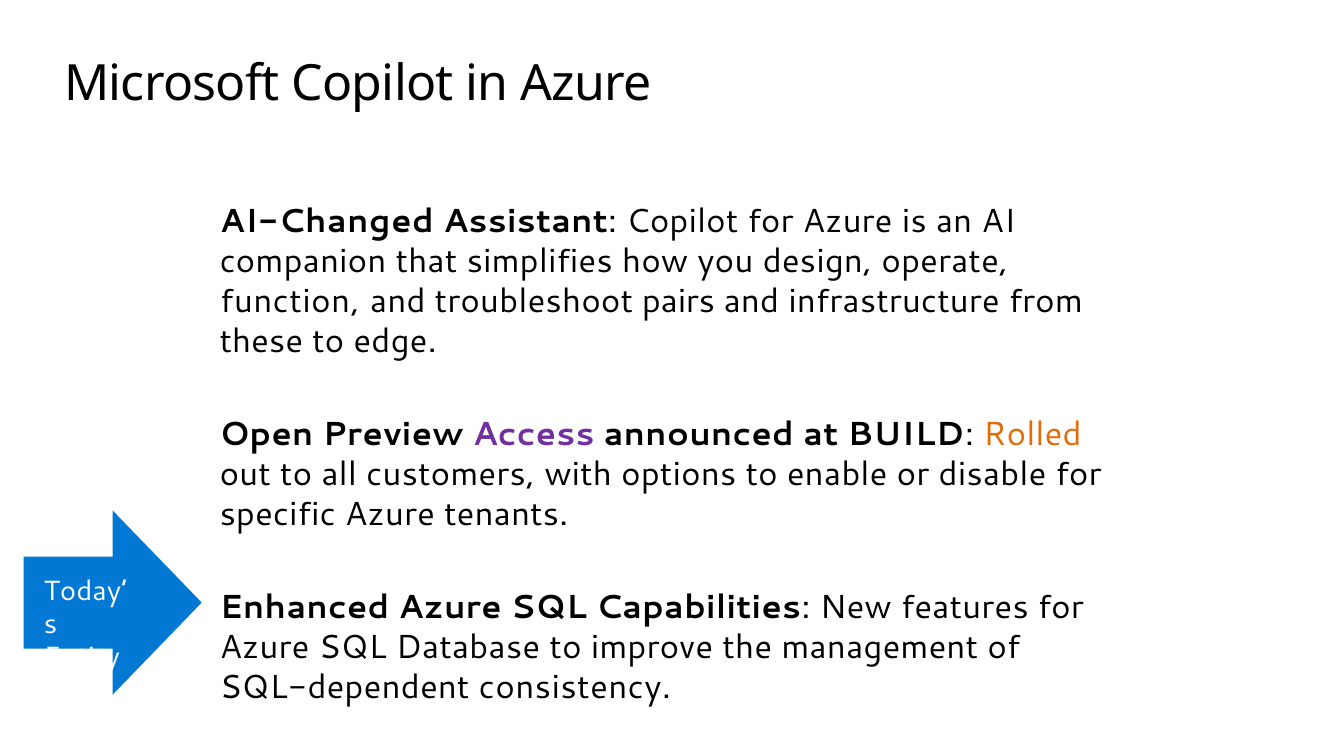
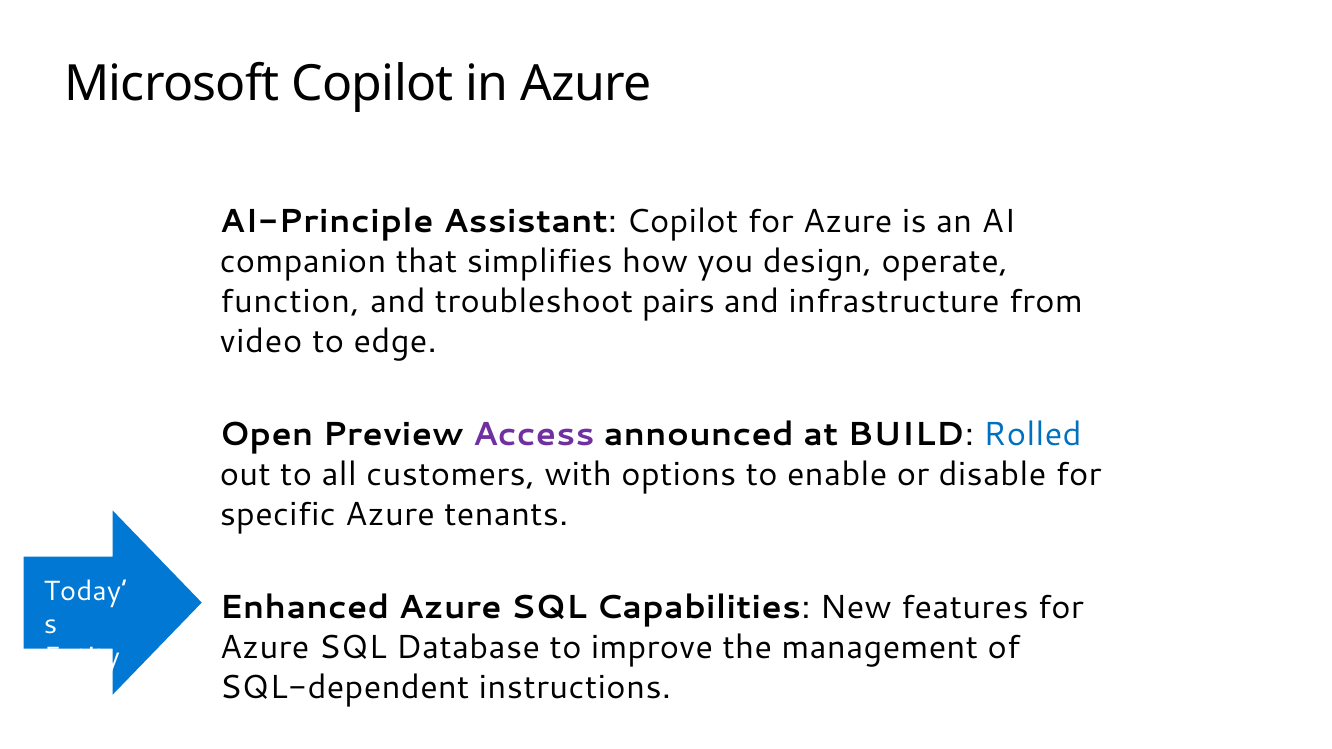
AI-Changed: AI-Changed -> AI-Principle (327, 221)
these: these -> video (261, 341)
Rolled colour: orange -> blue (1032, 434)
consistency: consistency -> instructions (575, 687)
